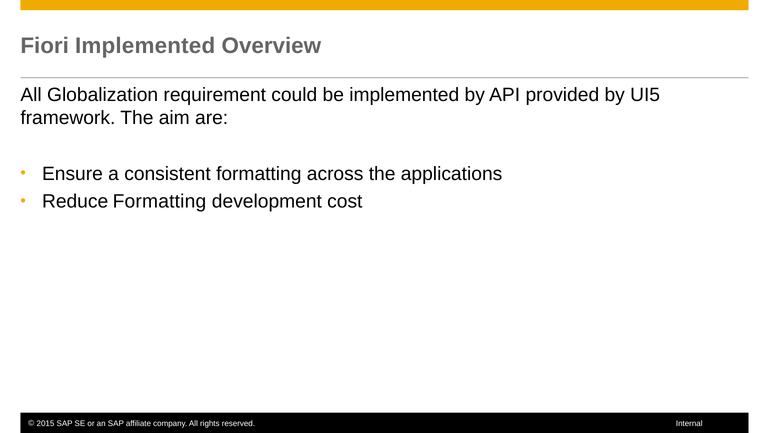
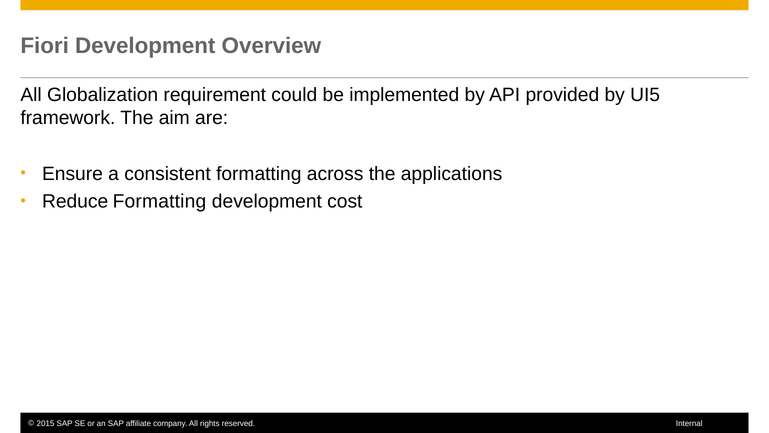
Fiori Implemented: Implemented -> Development (145, 46)
